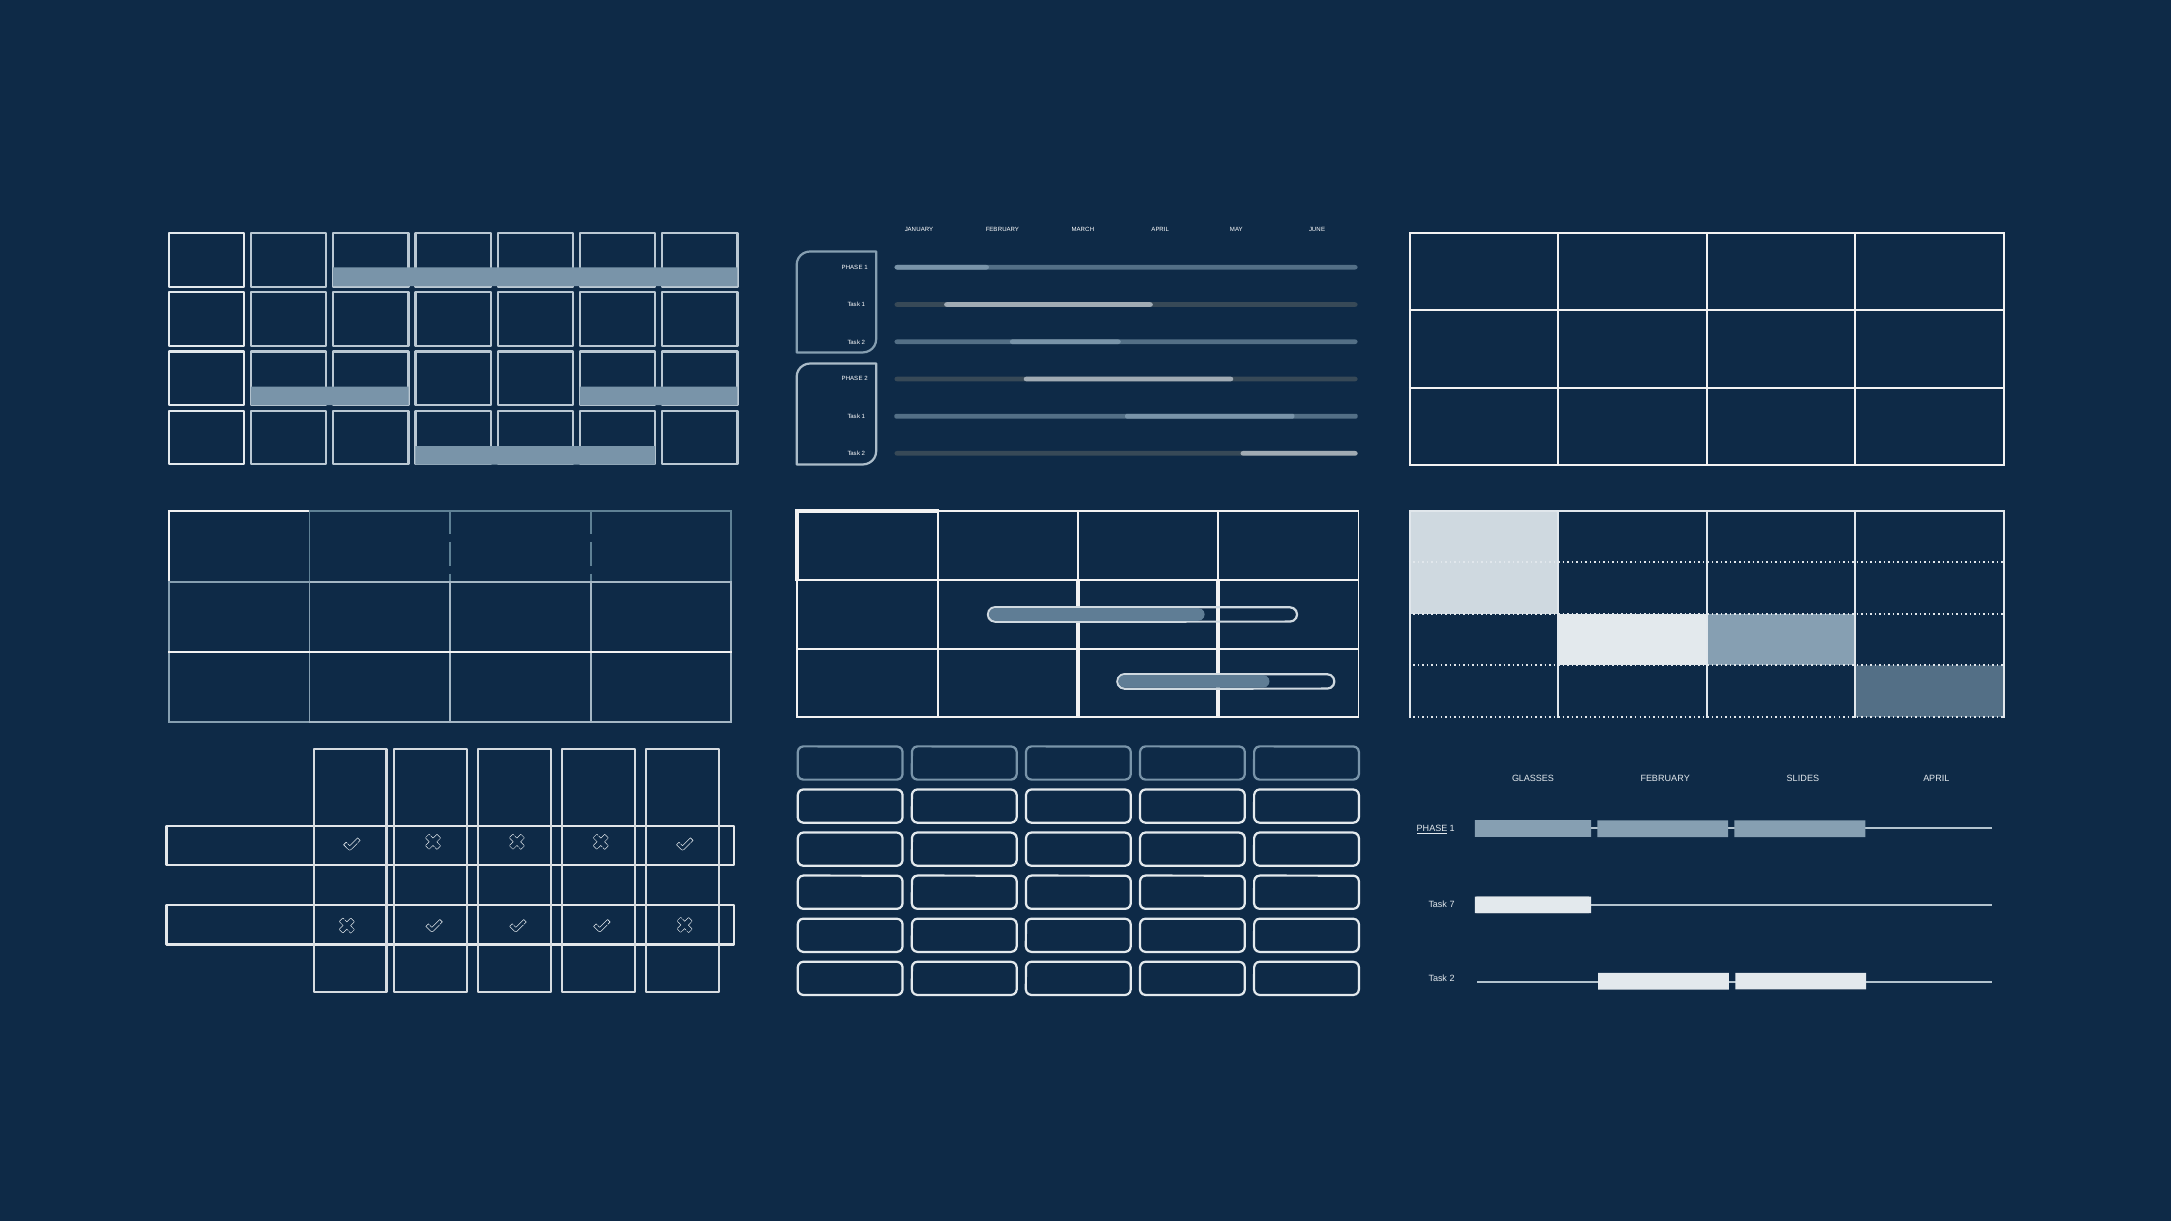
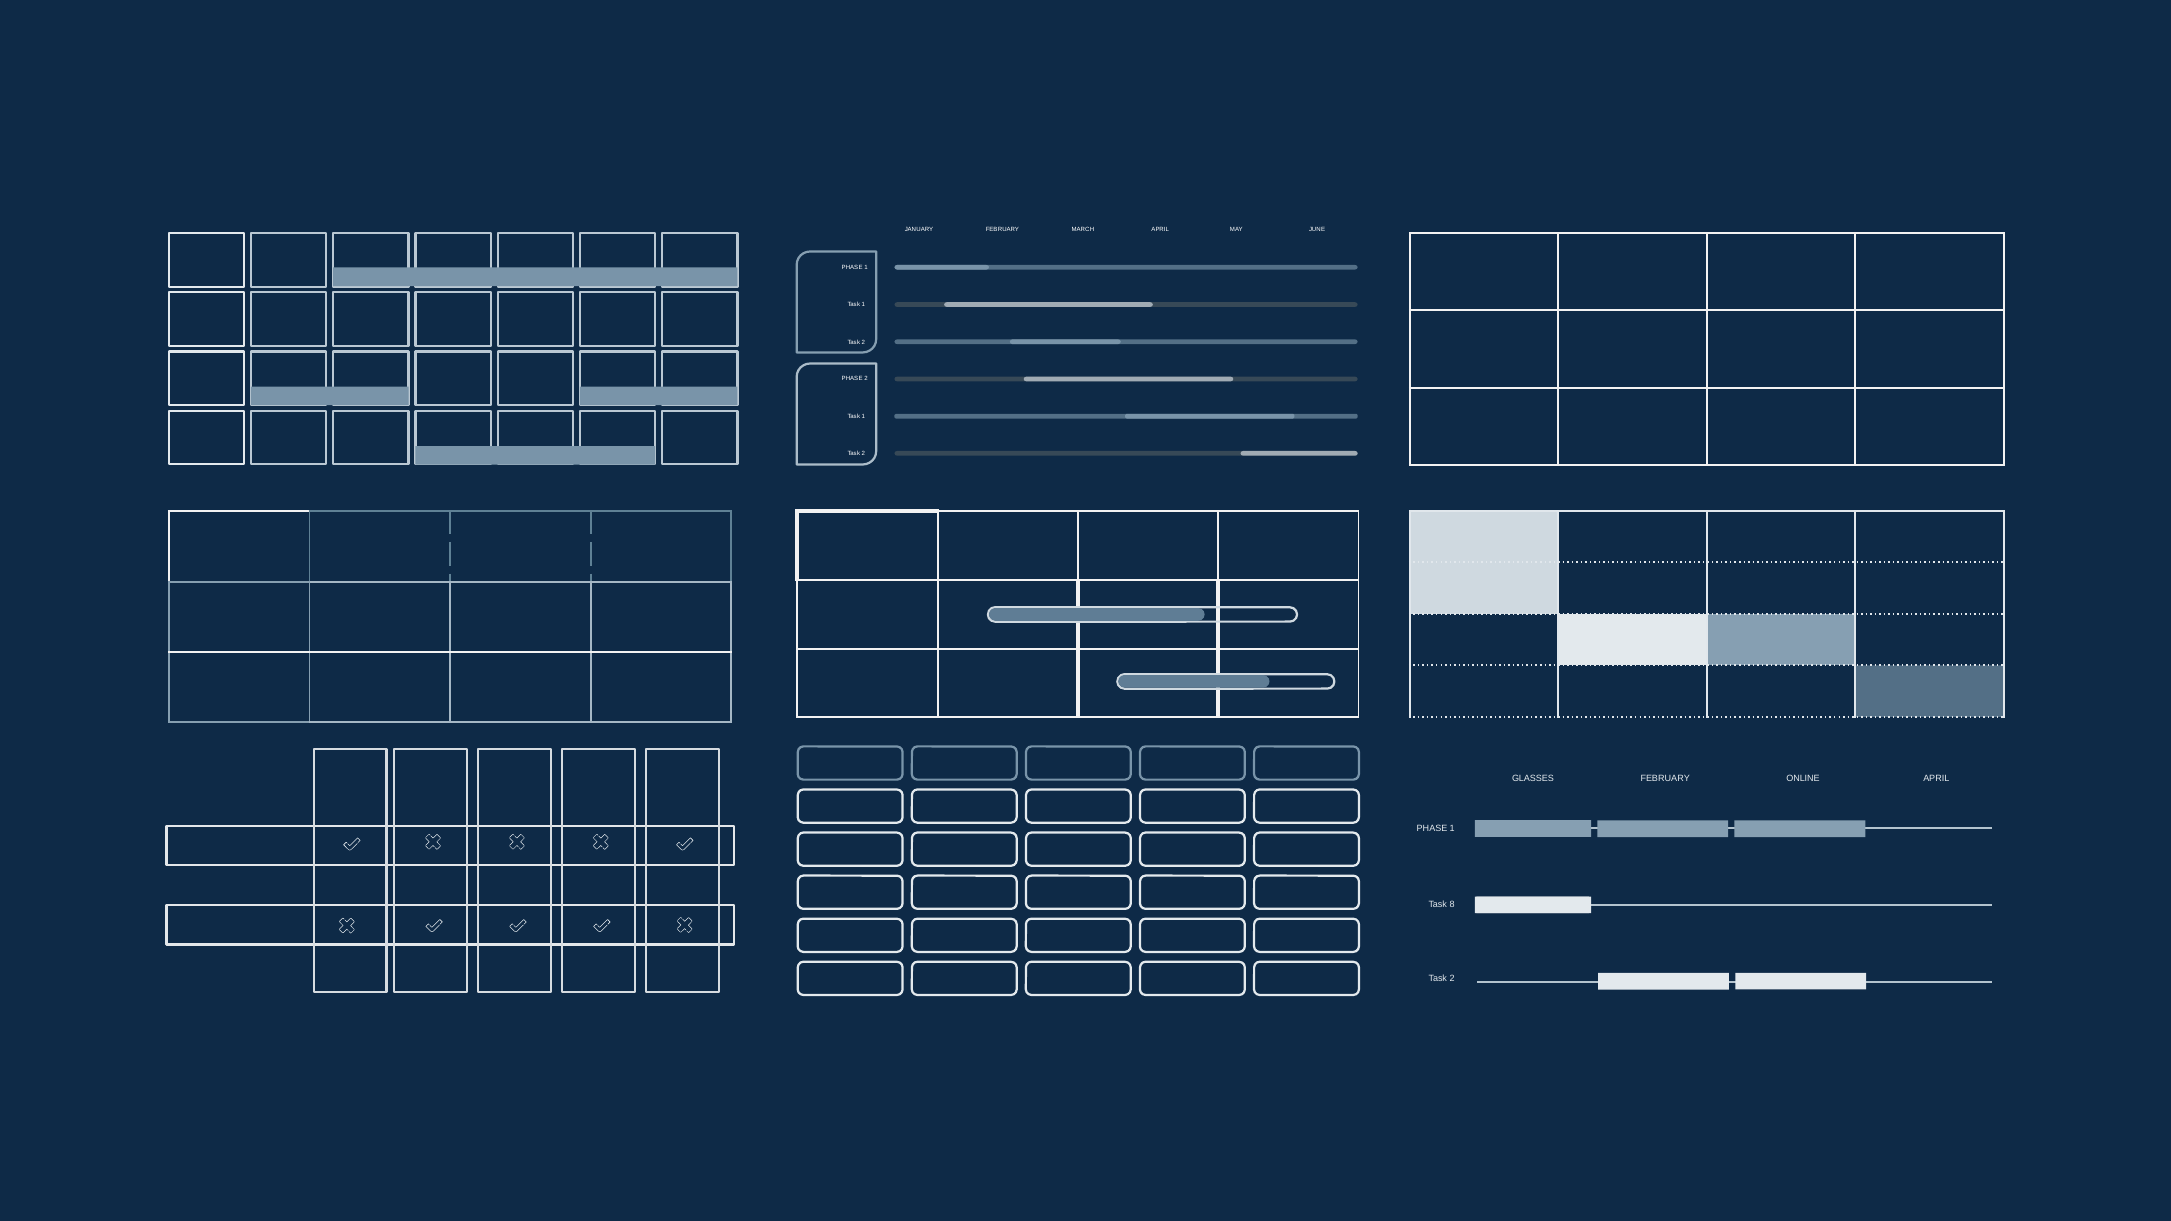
SLIDES: SLIDES -> ONLINE (1803, 779)
PHASE underline: present -> none (1432, 829)
7: 7 -> 8 (1452, 904)
